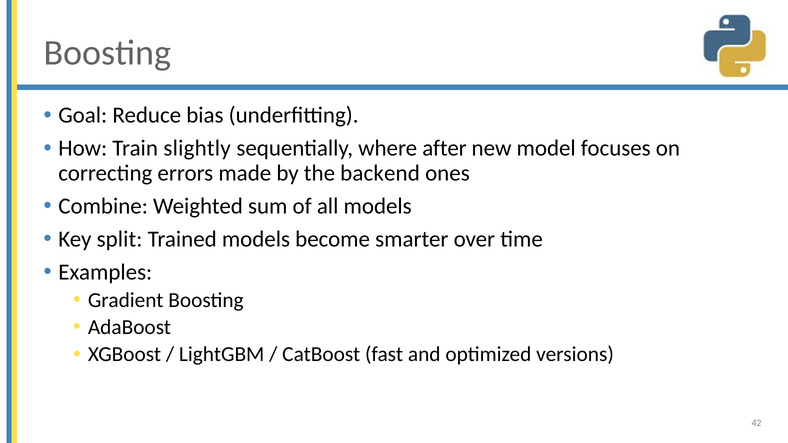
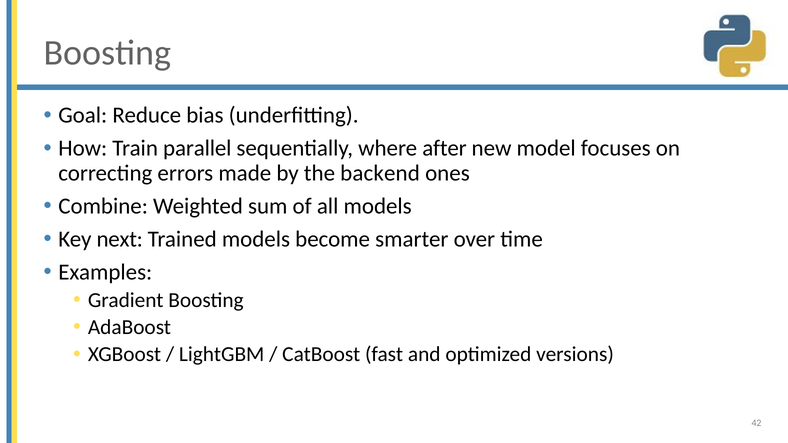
slightly: slightly -> parallel (197, 148)
split: split -> next (120, 239)
